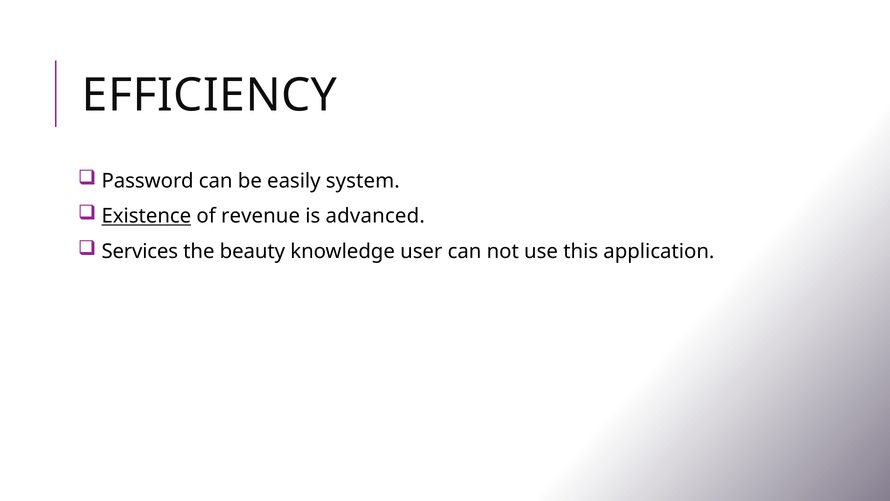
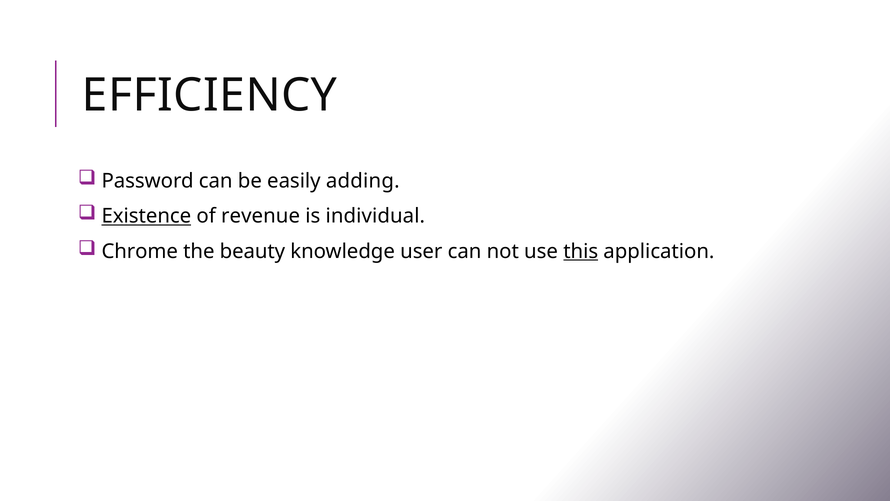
system: system -> adding (363, 181)
advanced: advanced -> individual (375, 216)
Services: Services -> Chrome (140, 251)
this underline: none -> present (581, 251)
